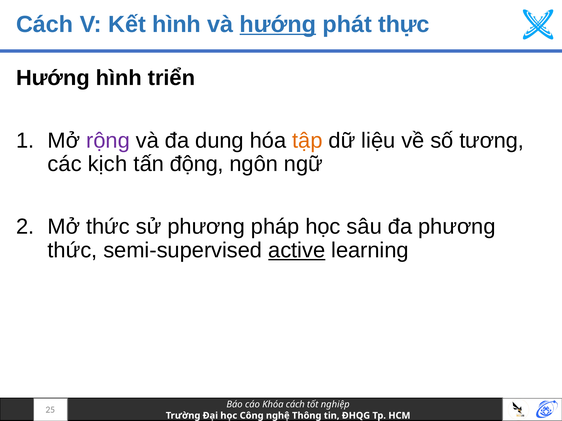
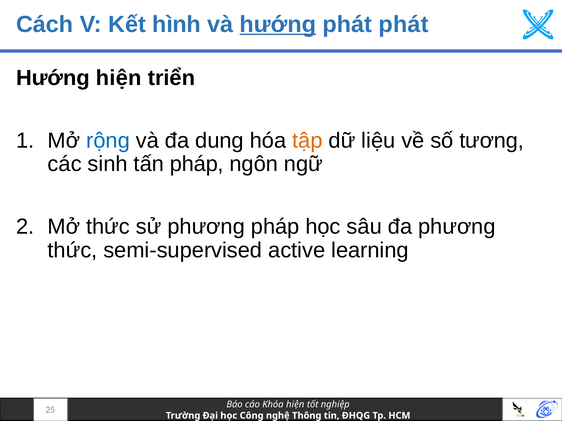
phát thực: thực -> phát (404, 24)
Hướng hình: hình -> hiện (119, 78)
rộng colour: purple -> blue (108, 141)
kịch: kịch -> sinh (108, 164)
tấn động: động -> pháp (197, 164)
active underline: present -> none (297, 251)
cách: cách -> hiện (295, 405)
